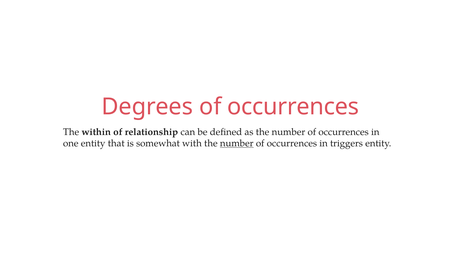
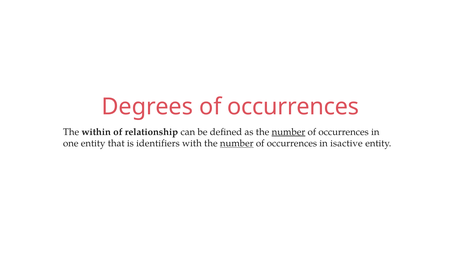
number underline: none -> present (288, 132)
somewhat: somewhat -> identifiers (158, 143)
triggers: triggers -> isactive (346, 143)
